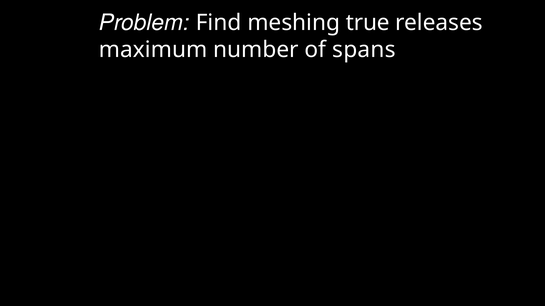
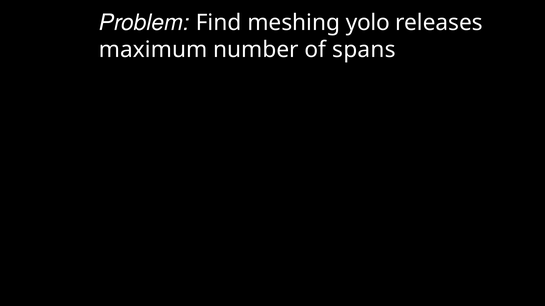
true: true -> yolo (368, 23)
